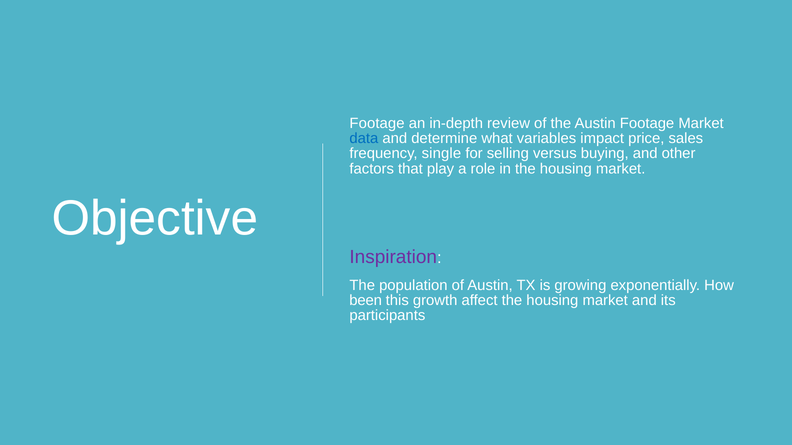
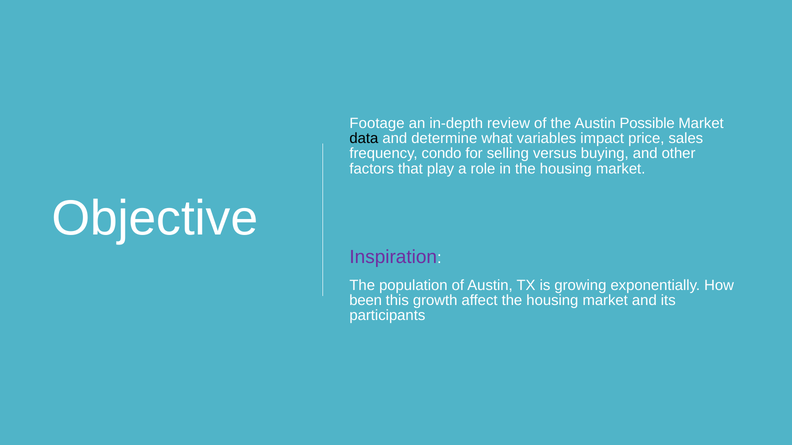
Austin Footage: Footage -> Possible (647, 123)
data colour: blue -> black (364, 139)
single: single -> condo (442, 154)
